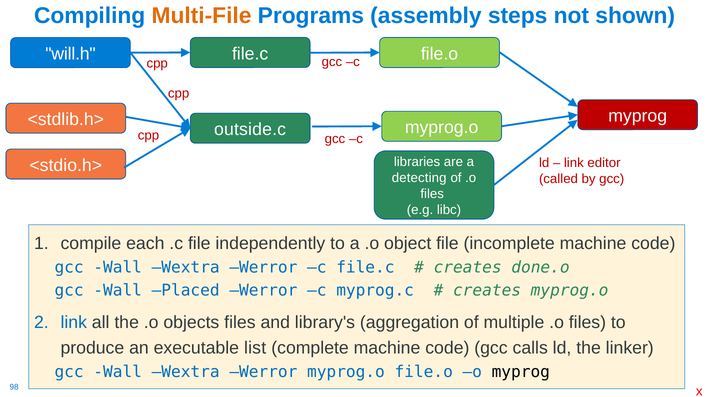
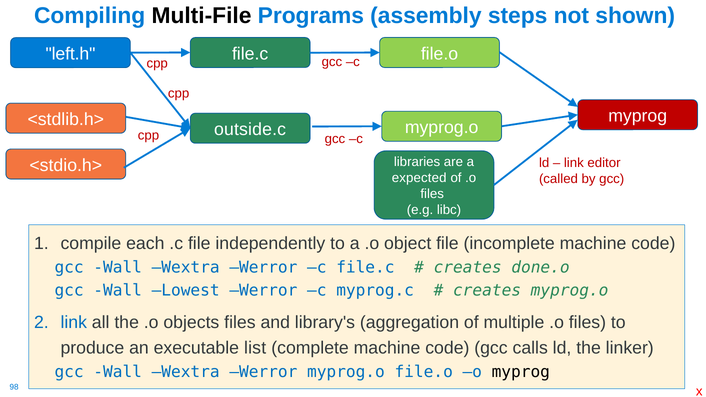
Multi-File colour: orange -> black (201, 16)
will.h: will.h -> left.h (70, 54)
detecting: detecting -> expected (419, 178)
Placed: Placed -> Lowest (186, 291)
